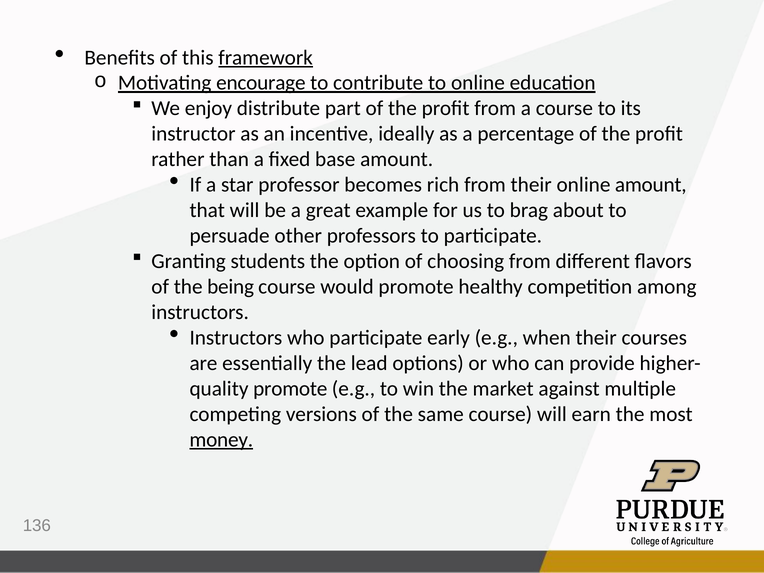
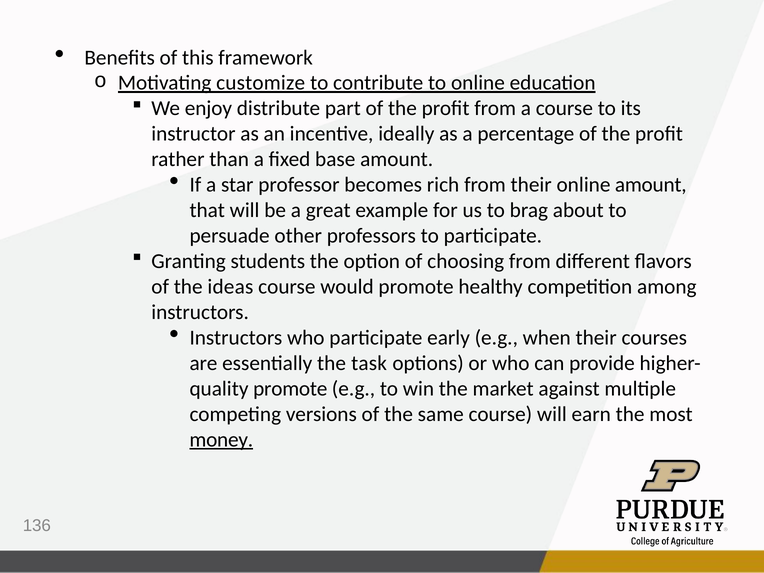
framework underline: present -> none (266, 58)
encourage: encourage -> customize (261, 83)
being: being -> ideas (230, 287)
lead: lead -> task (369, 363)
